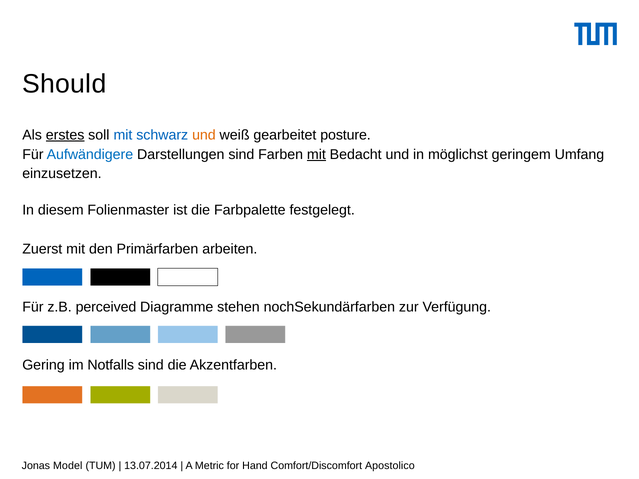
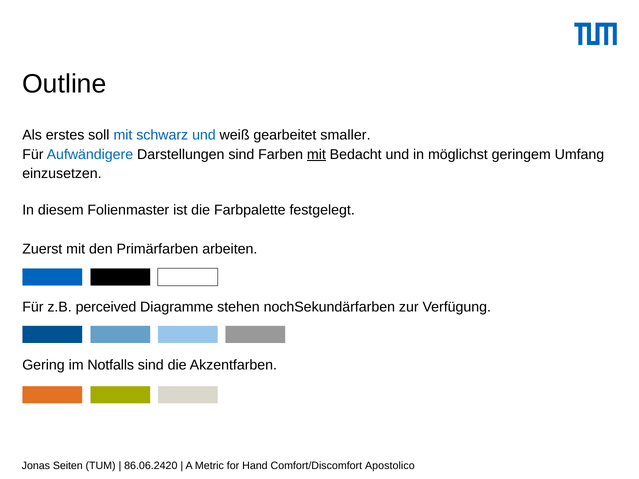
Should: Should -> Outline (64, 84)
erstes underline: present -> none (65, 135)
und colour: orange -> blue (204, 135)
posture: posture -> smaller (345, 135)
Model: Model -> Seiten (68, 466)
13.07.2014: 13.07.2014 -> 86.06.2420 (151, 466)
